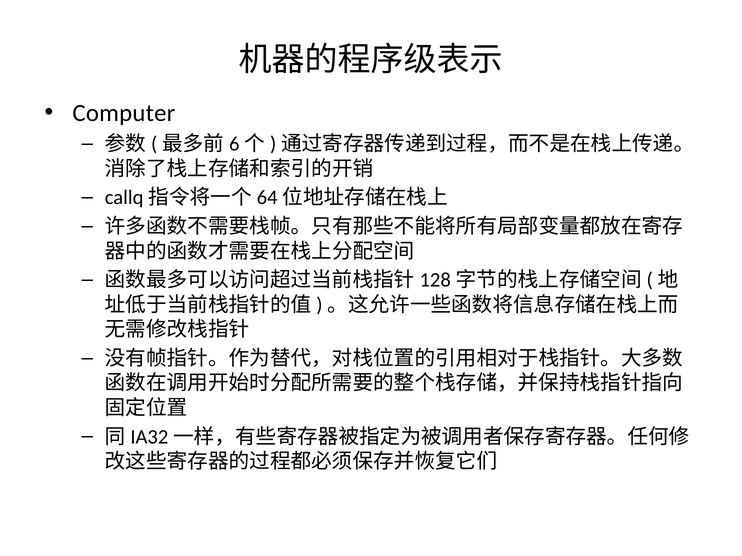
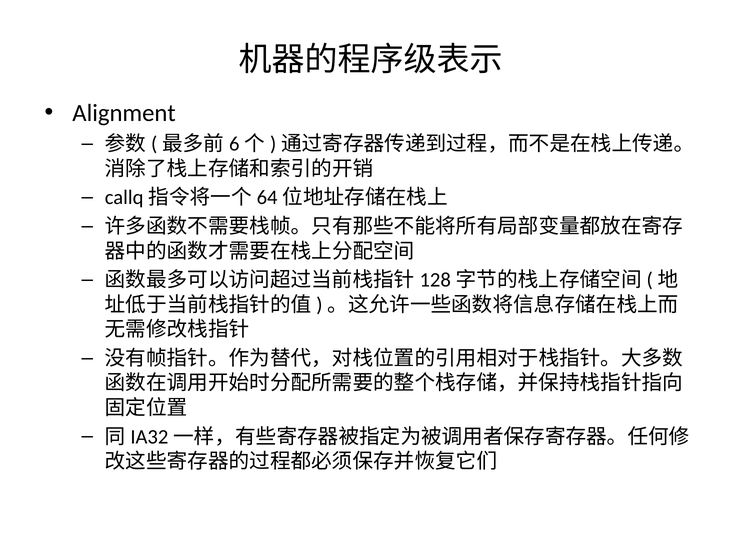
Computer: Computer -> Alignment (124, 113)
